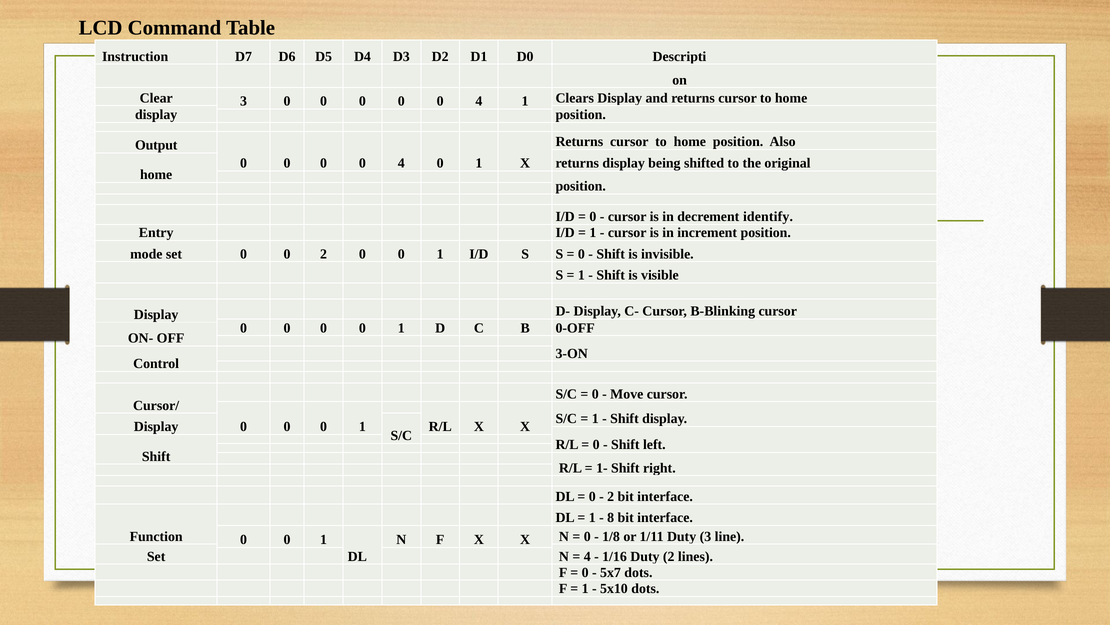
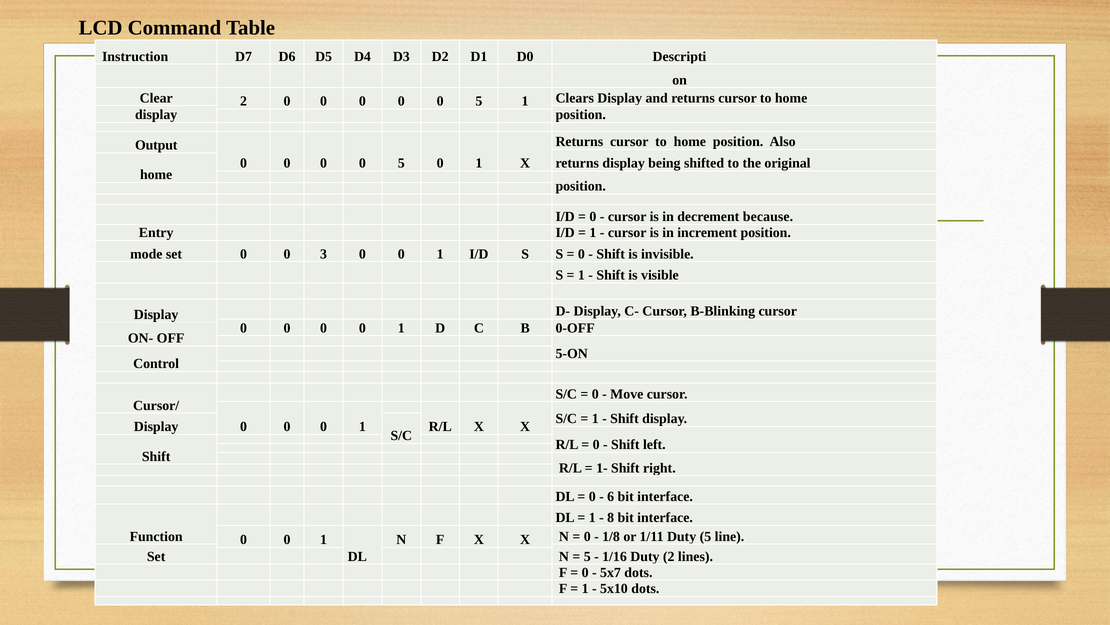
Clear 3: 3 -> 2 (244, 101)
4: 4 -> 5 (479, 101)
4: 4 -> 5 (401, 163)
identify: identify -> because (768, 216)
0 2: 2 -> 3 (324, 254)
3-ON: 3-ON -> 5-ON (572, 353)
2: 2 -> 6 (611, 496)
Duty 3: 3 -> 5 (705, 536)
4: 4 -> 5 (587, 556)
